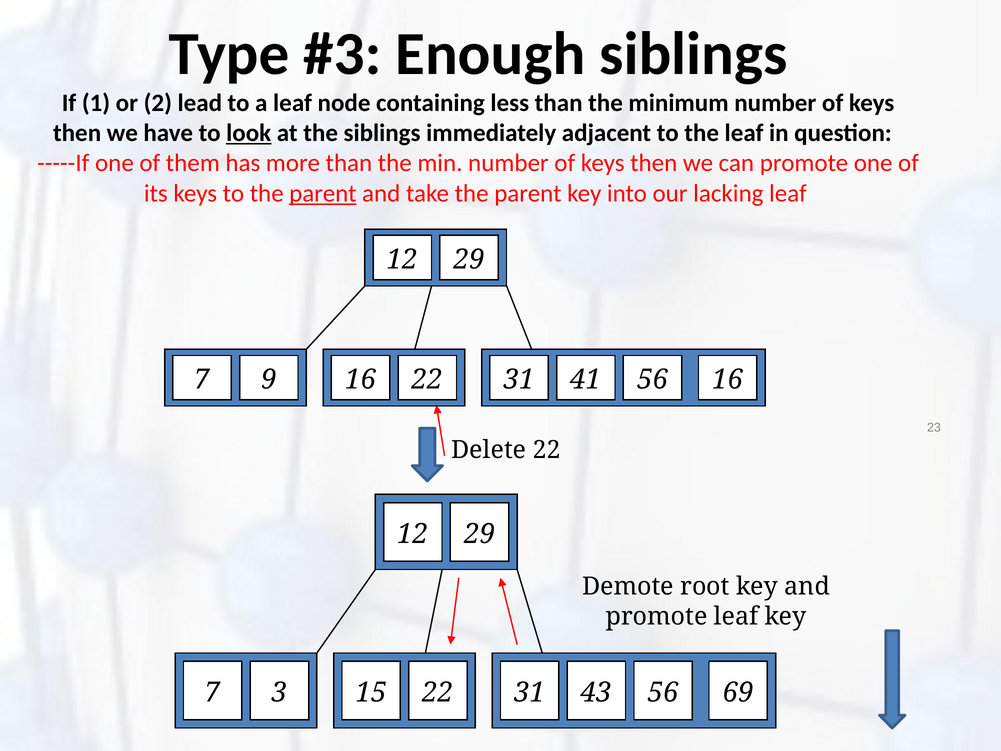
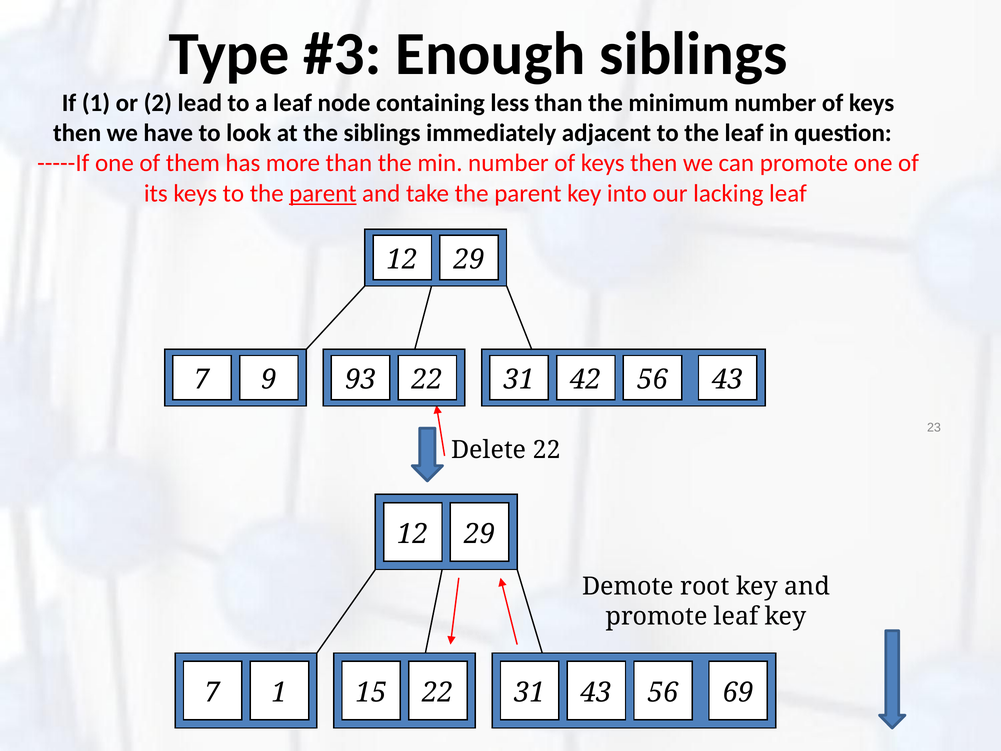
look underline: present -> none (249, 133)
9 16: 16 -> 93 (361, 379)
41: 41 -> 42 (586, 379)
22 16: 16 -> 43 (728, 379)
7 3: 3 -> 1 (279, 692)
